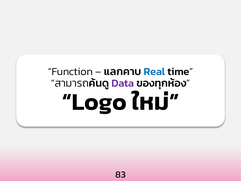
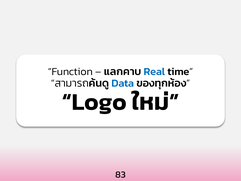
Data colour: purple -> blue (123, 83)
